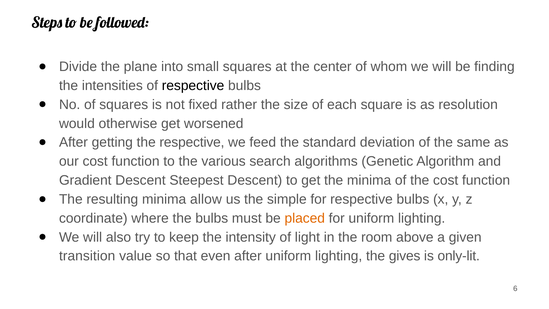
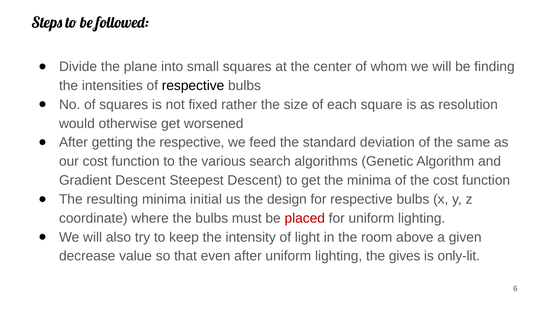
allow: allow -> initial (206, 199)
simple: simple -> design (287, 199)
placed colour: orange -> red (305, 218)
transition: transition -> decrease (87, 256)
